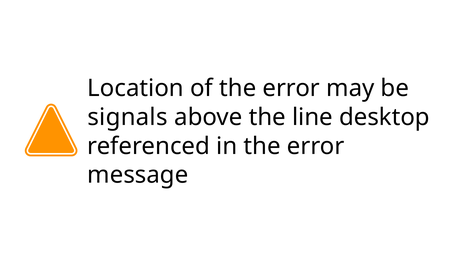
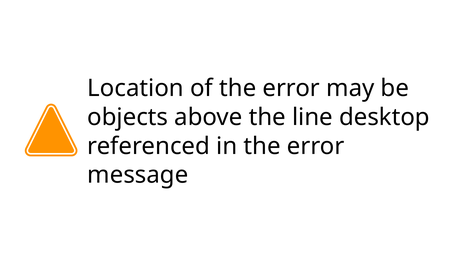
signals: signals -> objects (128, 117)
